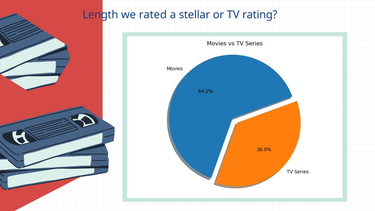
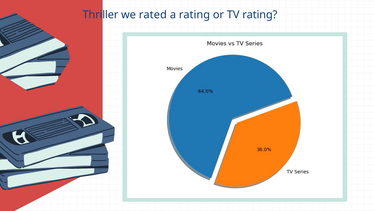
Length: Length -> Thriller (100, 15)
a stellar: stellar -> rating (194, 15)
